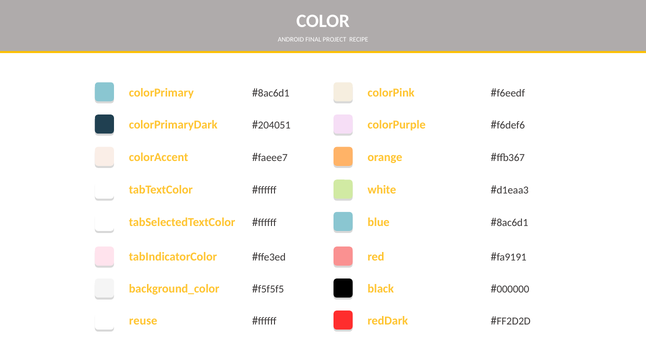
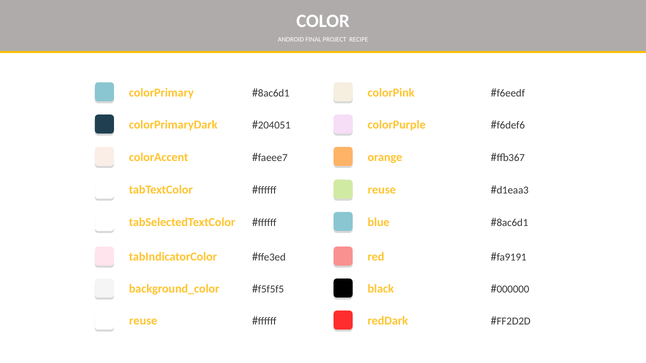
white: white -> reuse (382, 190)
